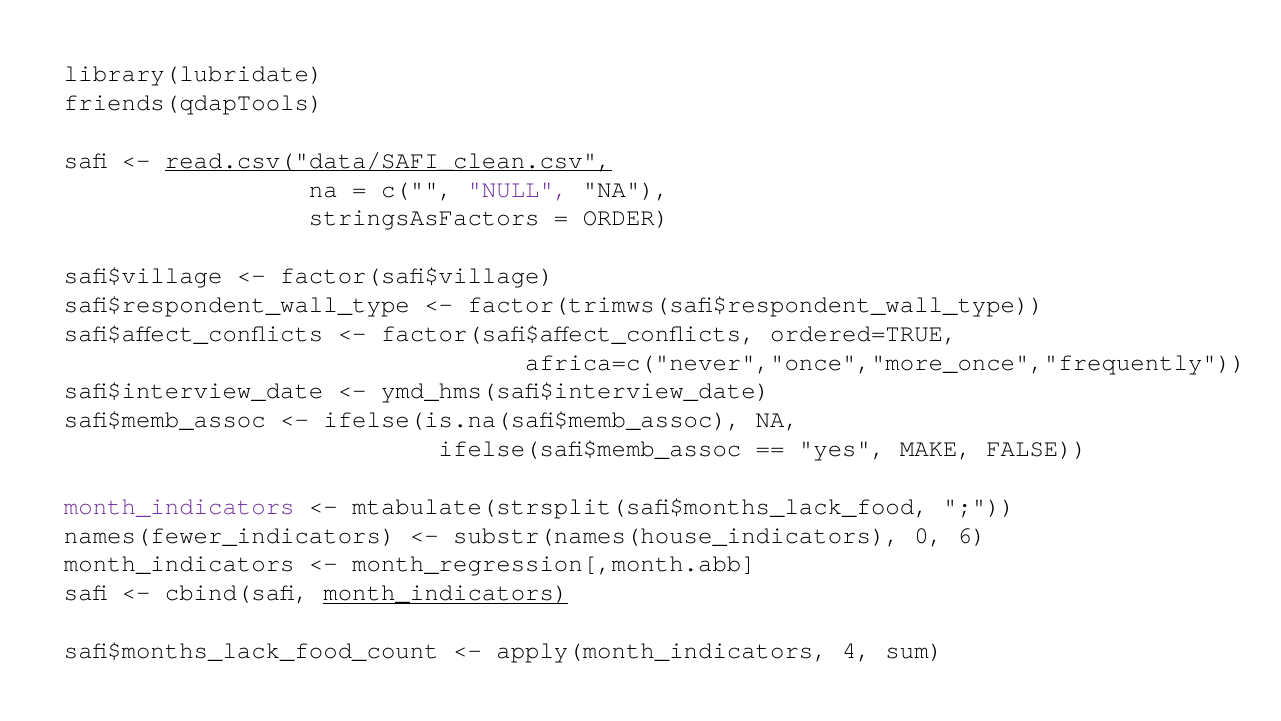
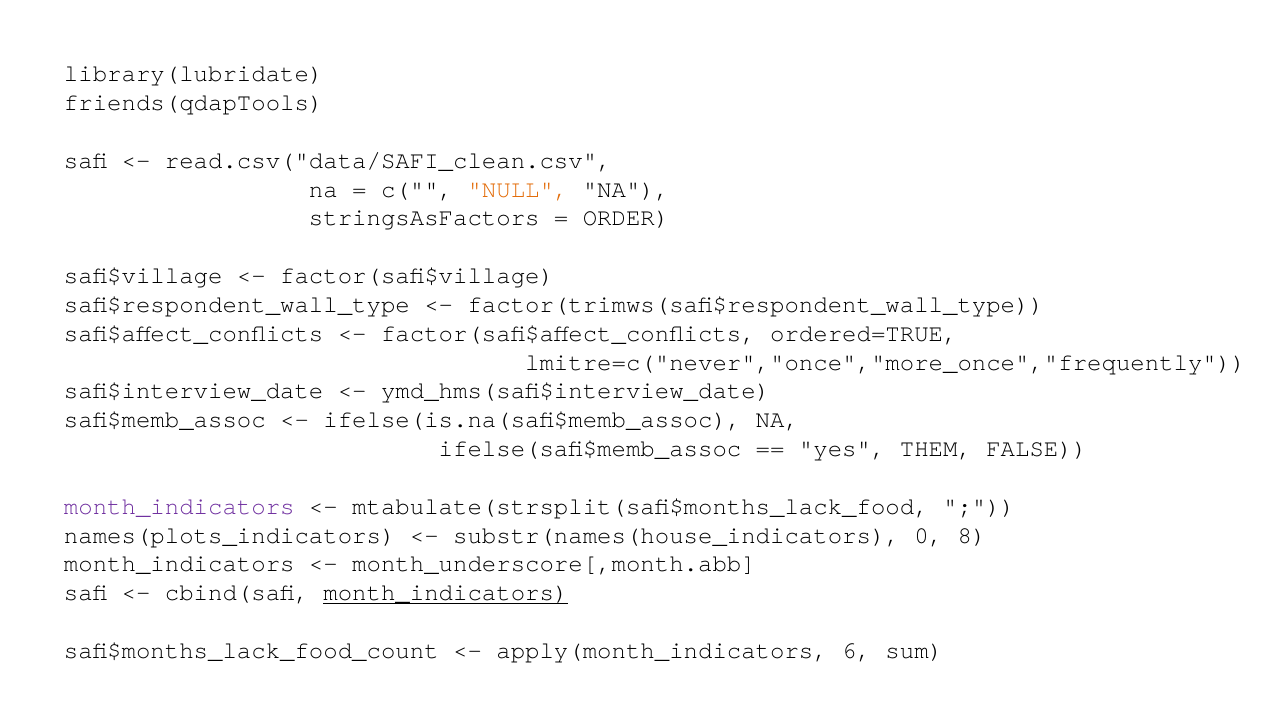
read.csv("data/SAFI_clean.csv underline: present -> none (388, 160)
NULL colour: purple -> orange (518, 189)
africa=c("never","once","more_once","frequently: africa=c("never","once","more_once","frequently -> lmitre=c("never","once","more_once","frequently (885, 362)
MAKE: MAKE -> THEM (936, 448)
names(fewer_indicators: names(fewer_indicators -> names(plots_indicators (230, 535)
6: 6 -> 8 (972, 535)
month_regression[,month.abb: month_regression[,month.abb -> month_underscore[,month.abb (554, 564)
4: 4 -> 6 (857, 650)
